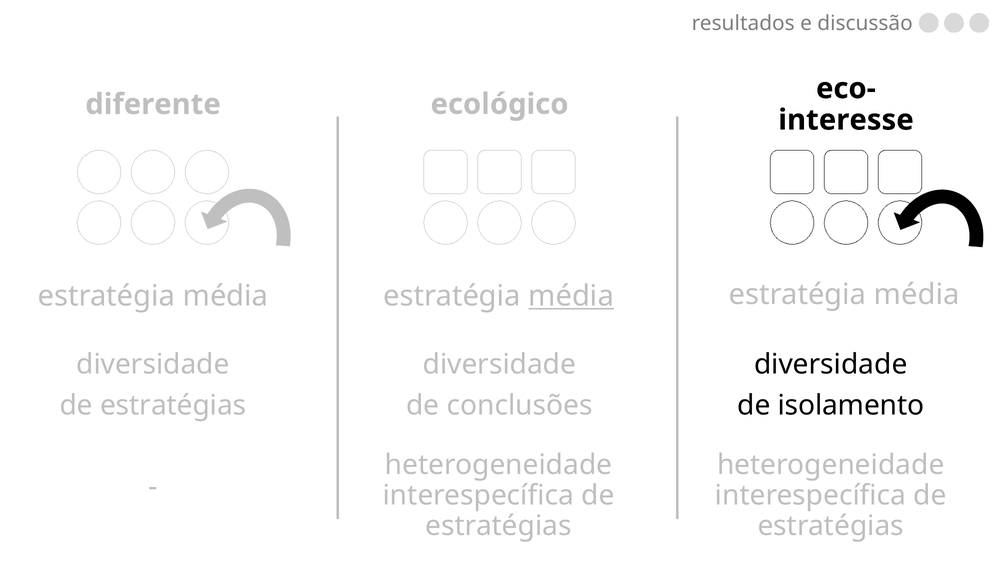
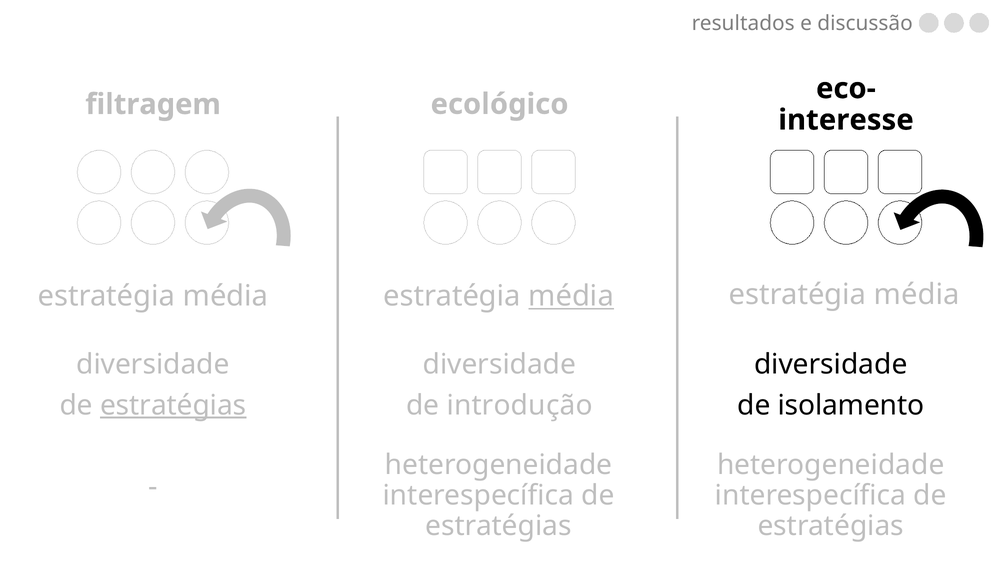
diferente: diferente -> filtragem (153, 104)
estratégias underline: none -> present (173, 406)
conclusões: conclusões -> introdução (520, 406)
